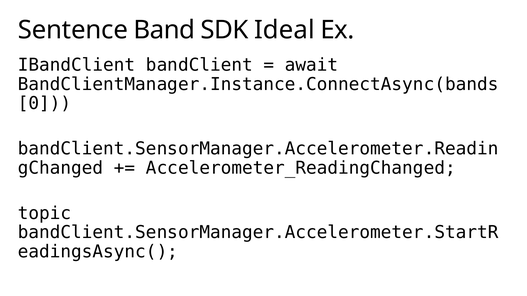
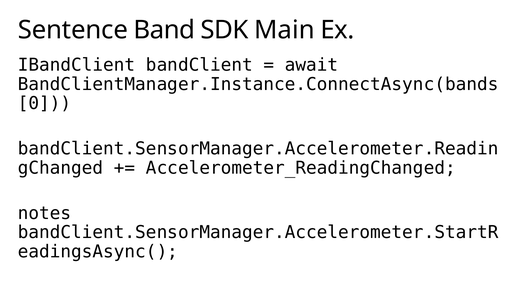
Ideal: Ideal -> Main (284, 30)
topic: topic -> notes (45, 214)
